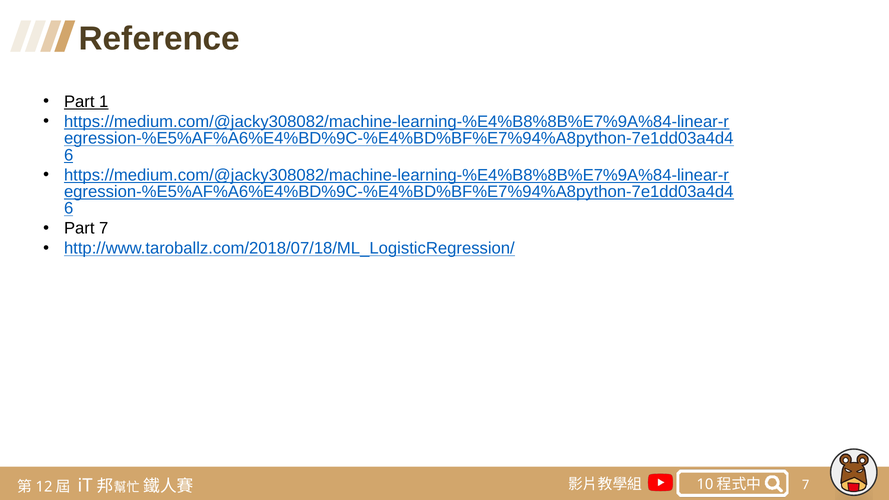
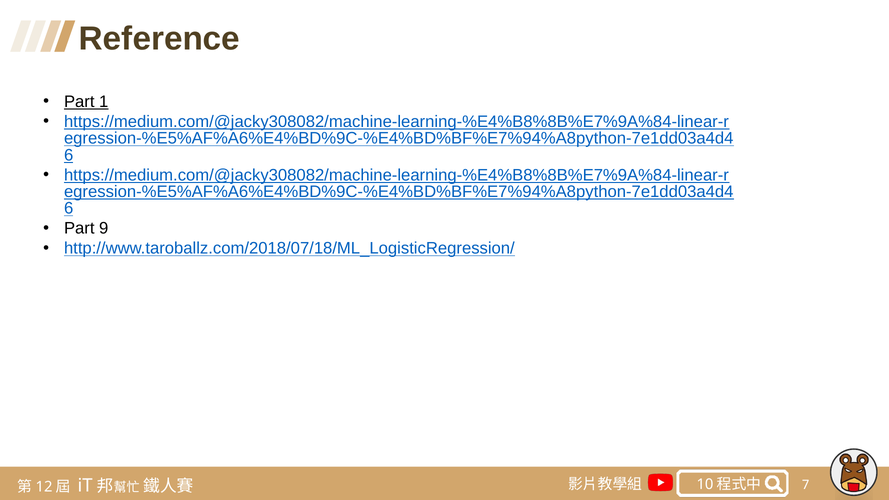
Part 7: 7 -> 9 (104, 228)
